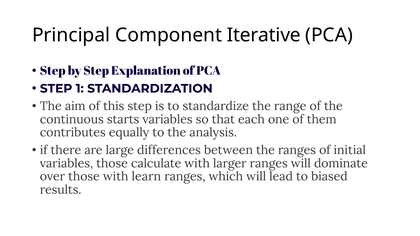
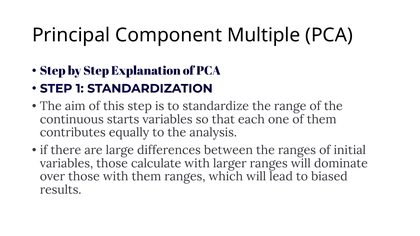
Iterative: Iterative -> Multiple (264, 35)
with learn: learn -> them (146, 177)
